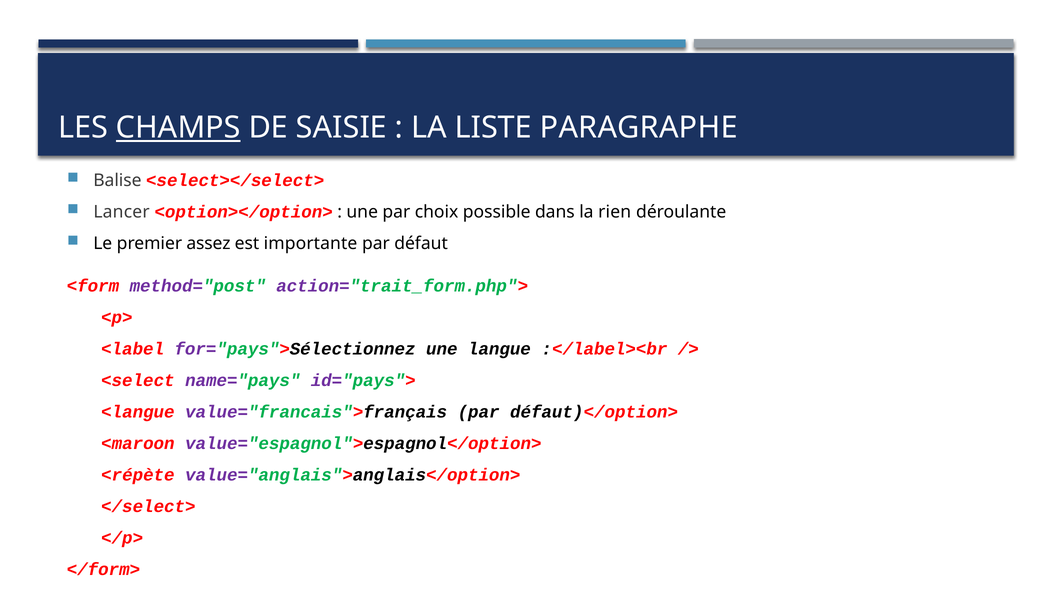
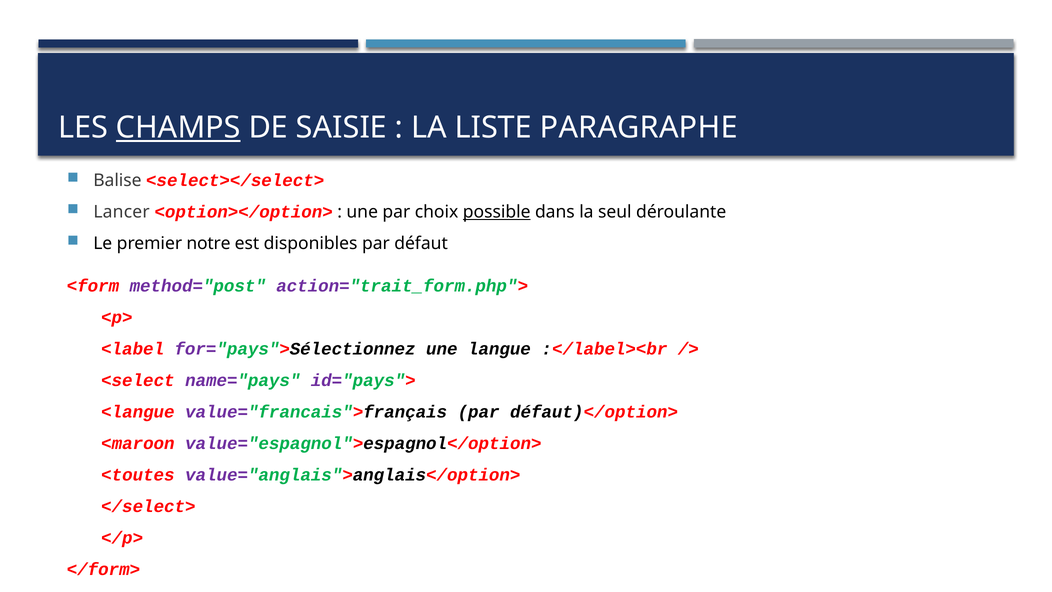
possible underline: none -> present (497, 212)
rien: rien -> seul (615, 212)
assez: assez -> notre (208, 244)
importante: importante -> disponibles (311, 244)
<répète: <répète -> <toutes (138, 475)
